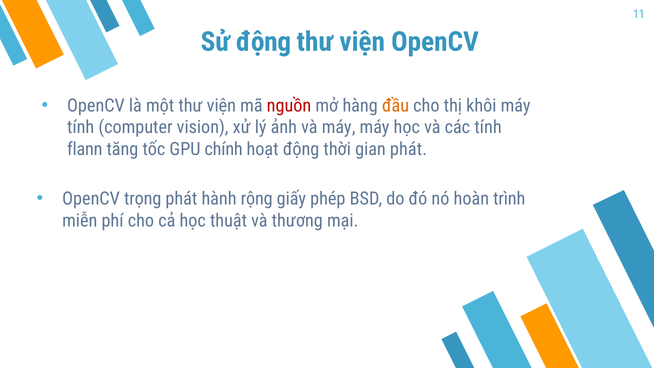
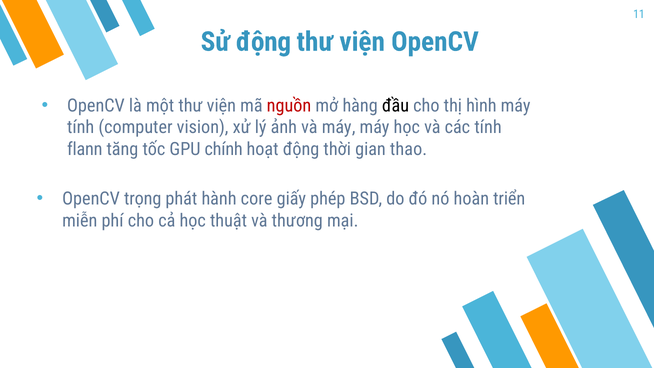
đầu colour: orange -> black (396, 106)
khôi: khôi -> hình (481, 106)
gian phát: phát -> thao (409, 149)
rộng: rộng -> core (257, 199)
trình: trình -> triển (509, 199)
